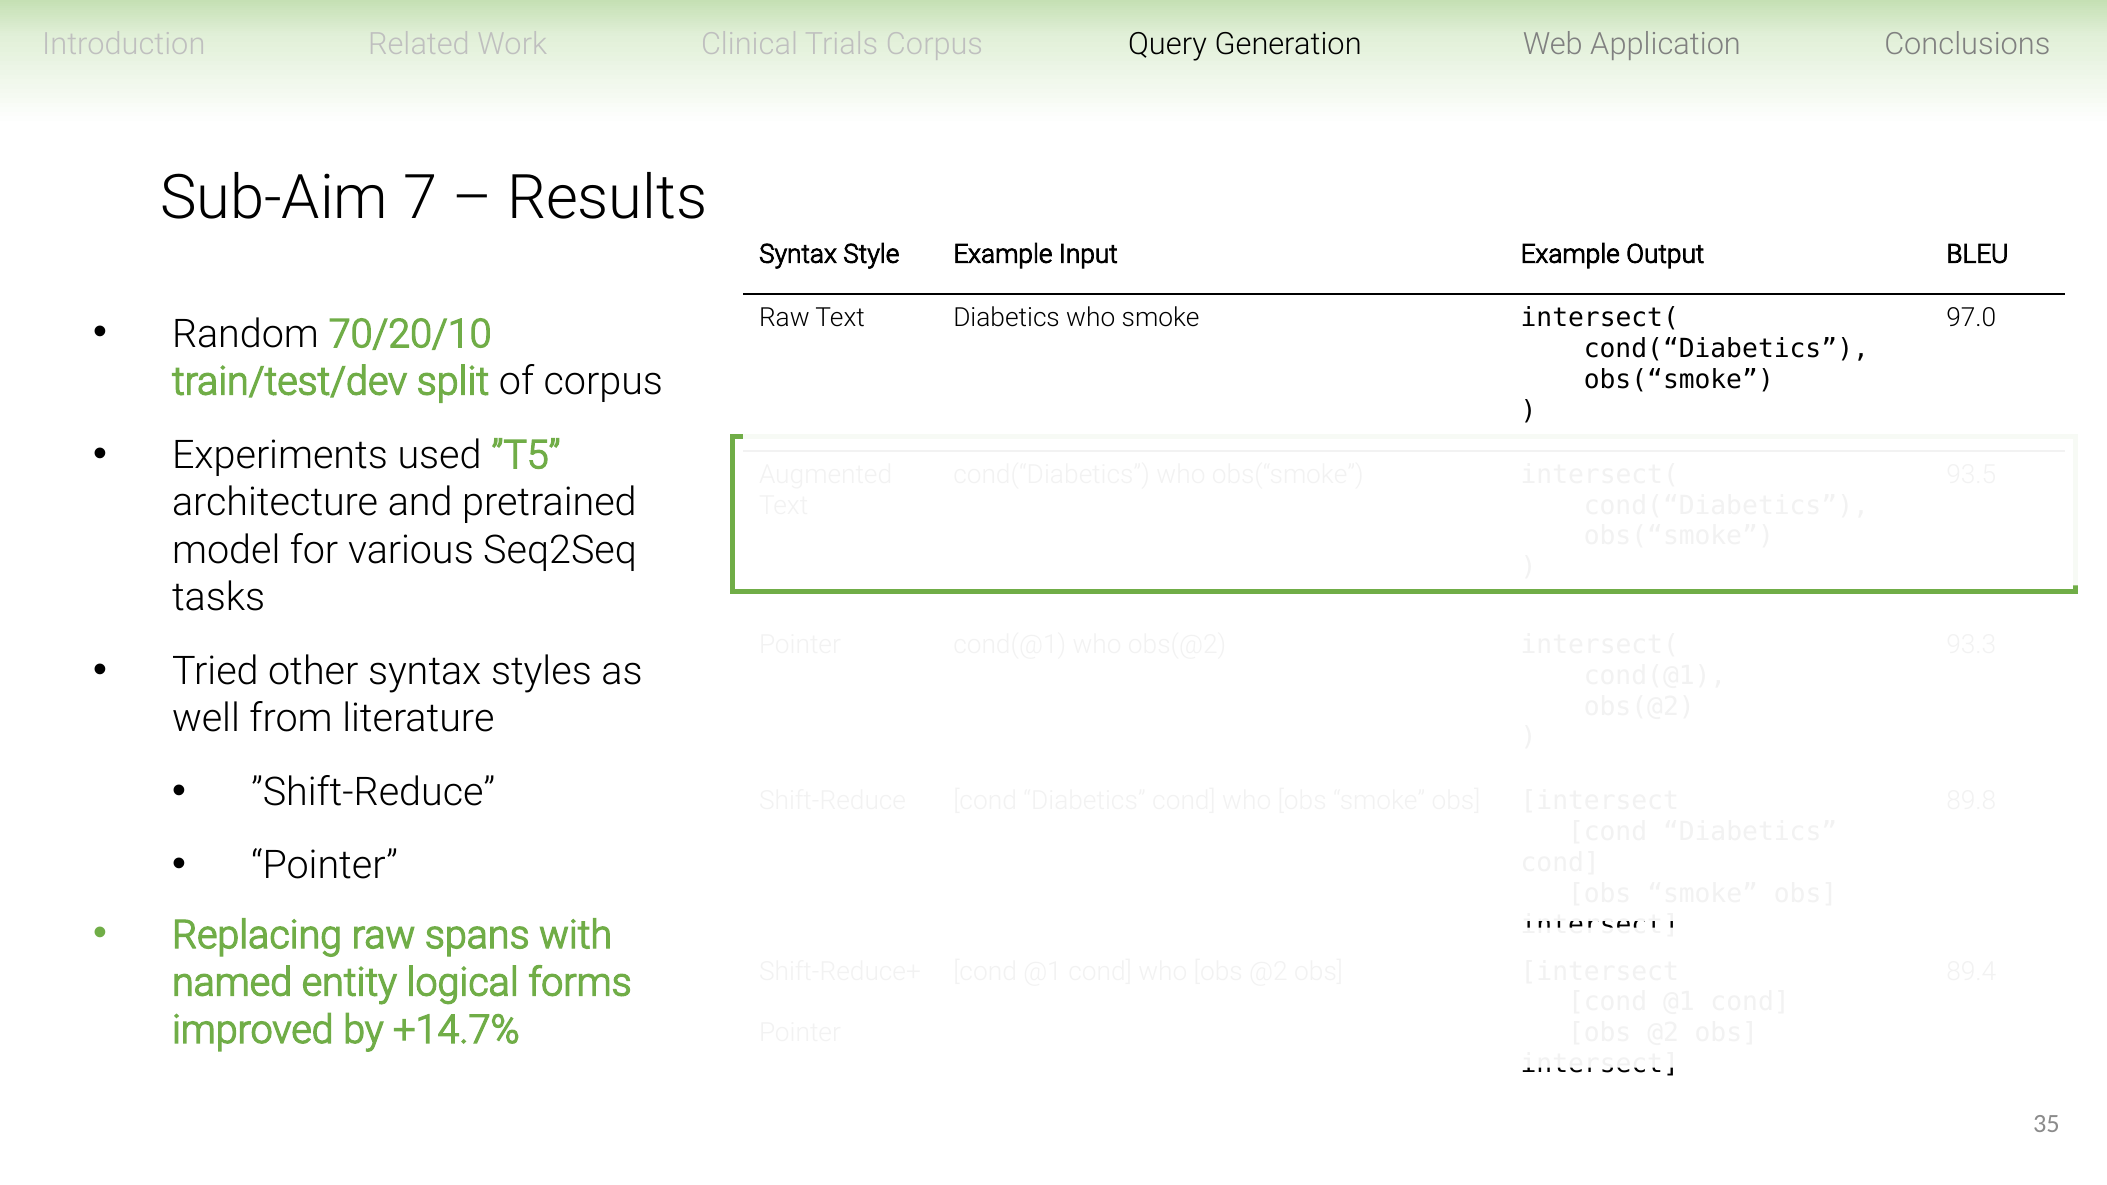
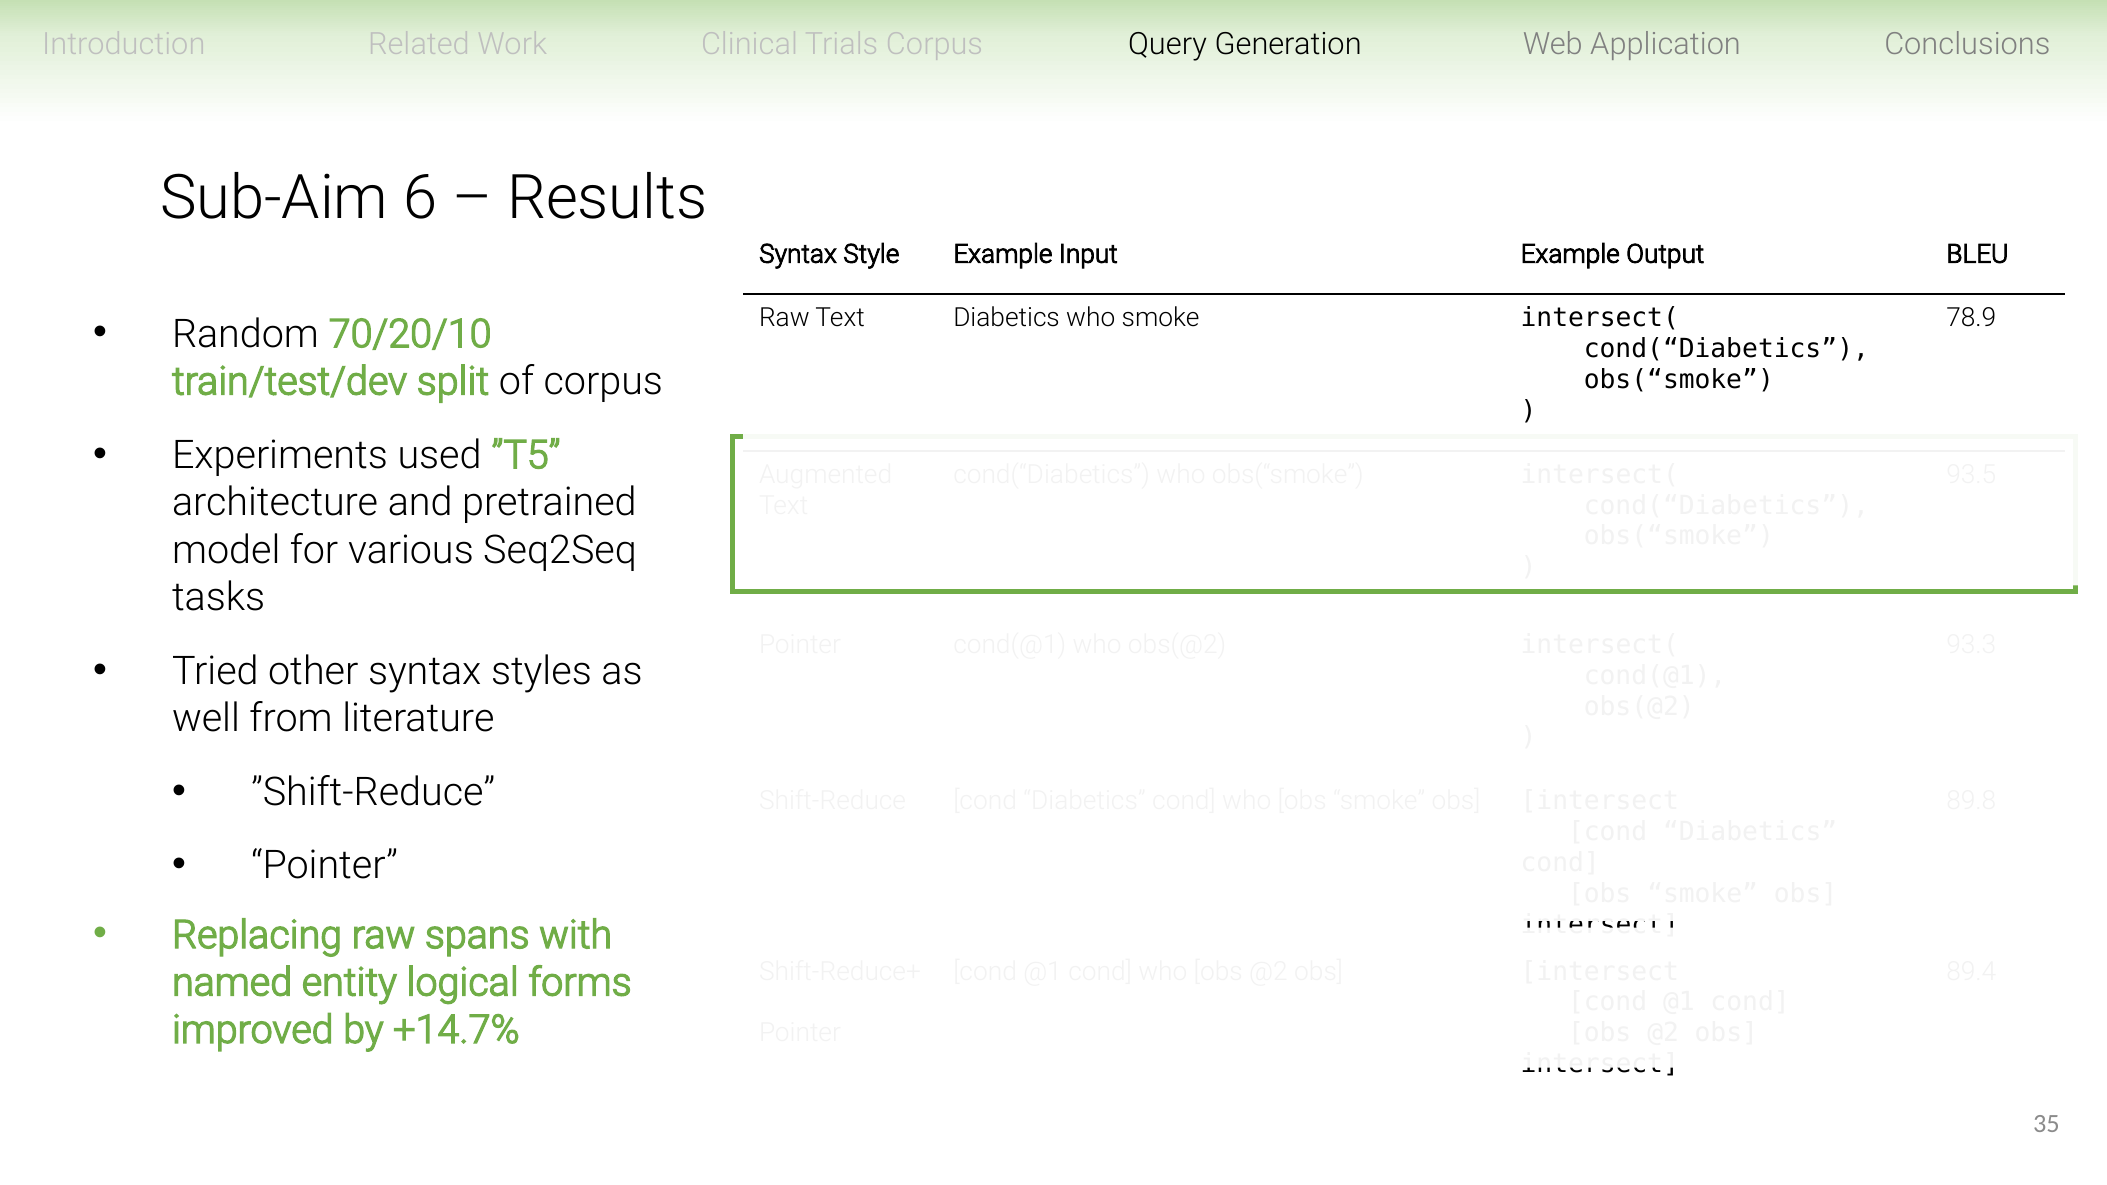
7: 7 -> 6 (420, 198)
97.0: 97.0 -> 78.9 (1971, 318)
